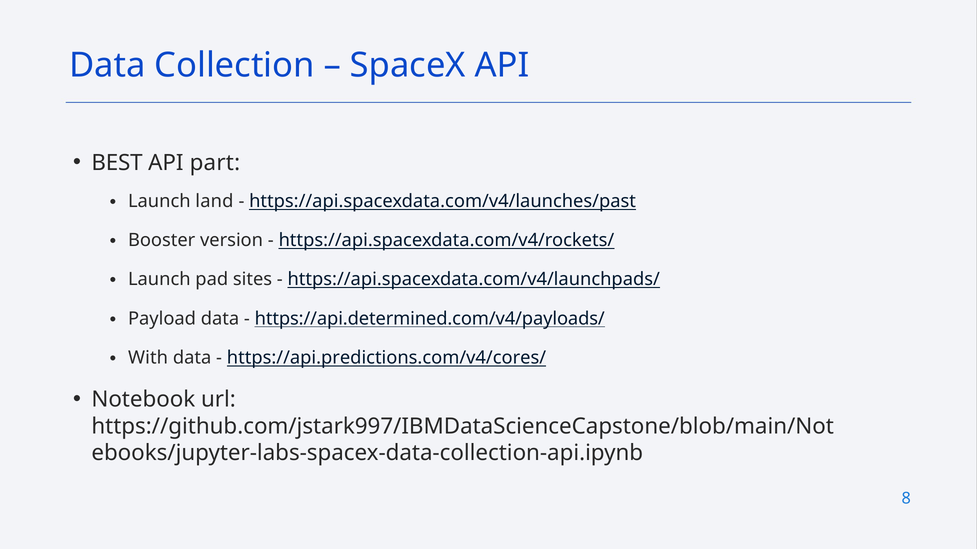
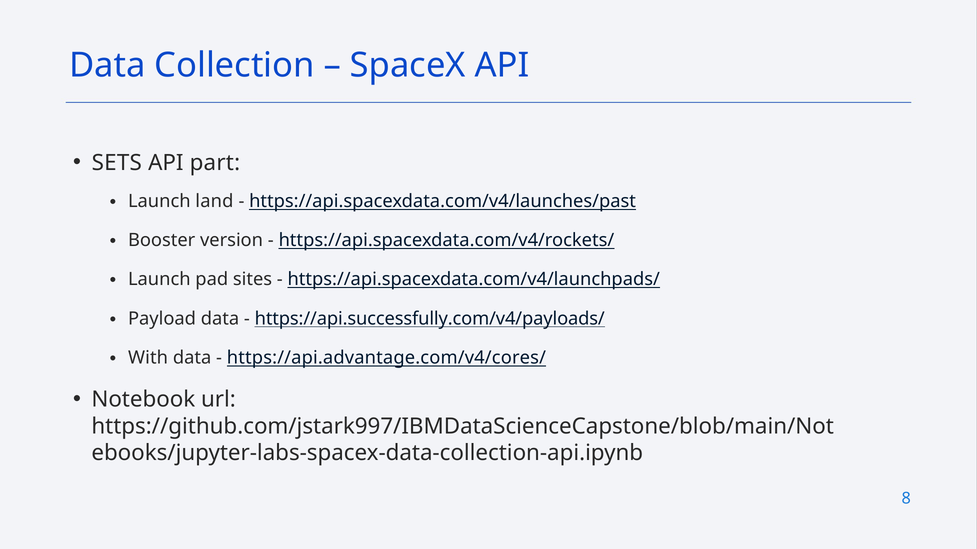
BEST: BEST -> SETS (117, 163)
https://api.determined.com/v4/payloads/: https://api.determined.com/v4/payloads/ -> https://api.successfully.com/v4/payloads/ (430, 319)
https://api.predictions.com/v4/cores/: https://api.predictions.com/v4/cores/ -> https://api.advantage.com/v4/cores/ (386, 358)
